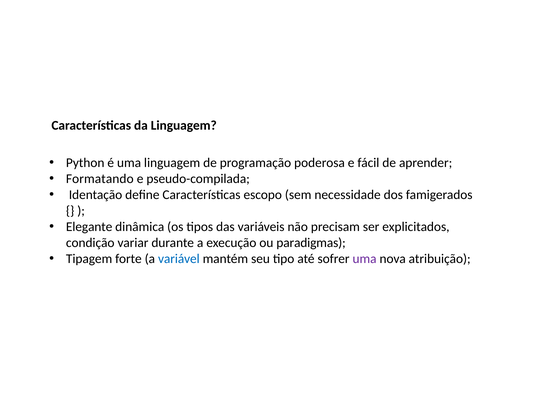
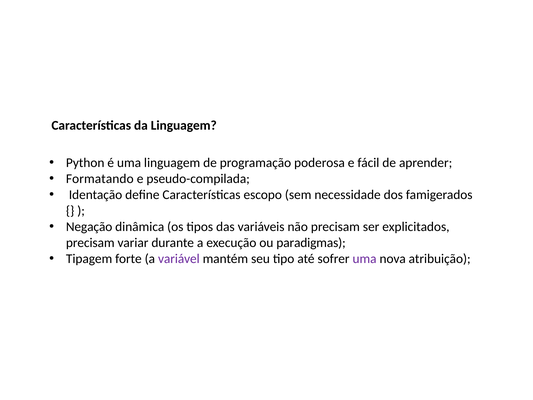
Elegante: Elegante -> Negação (89, 227)
condição: condição -> precisam (90, 243)
variável colour: blue -> purple (179, 259)
